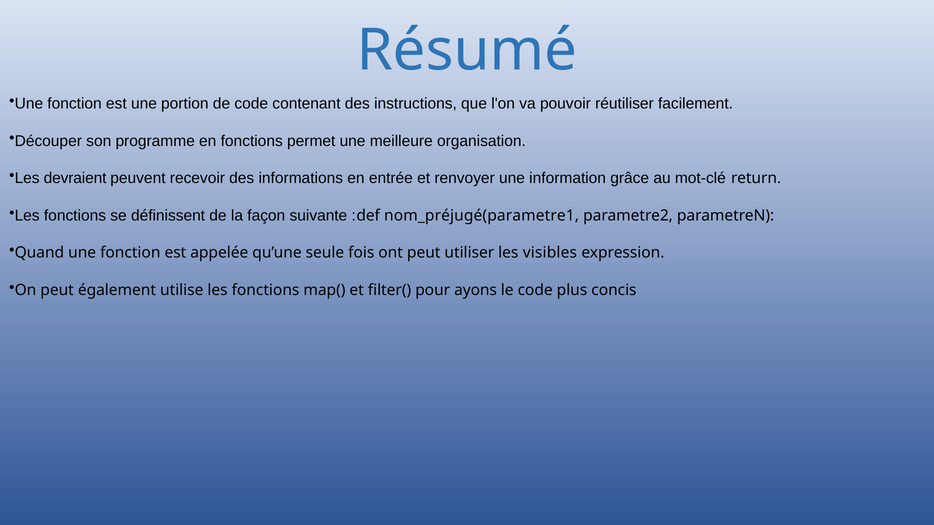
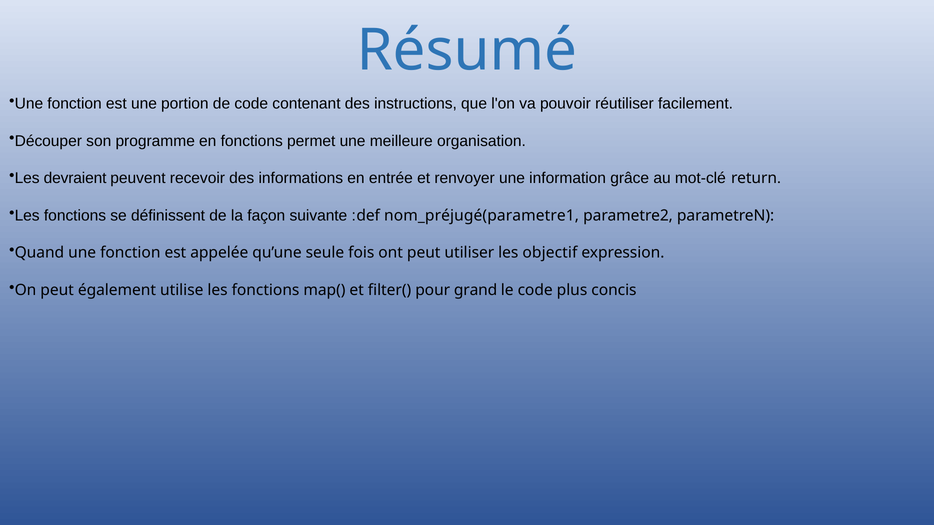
visibles: visibles -> objectif (550, 253)
ayons: ayons -> grand (476, 290)
